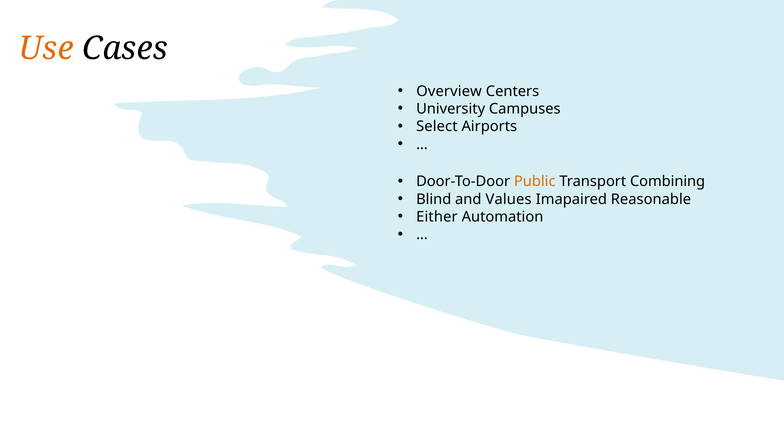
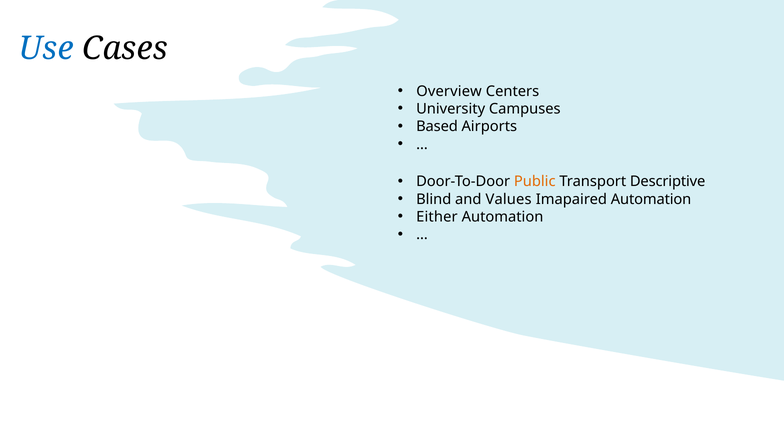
Use colour: orange -> blue (46, 49)
Select: Select -> Based (437, 127)
Combining: Combining -> Descriptive (668, 182)
Imapaired Reasonable: Reasonable -> Automation (651, 199)
